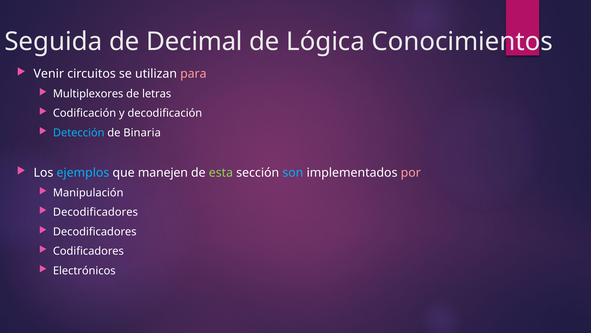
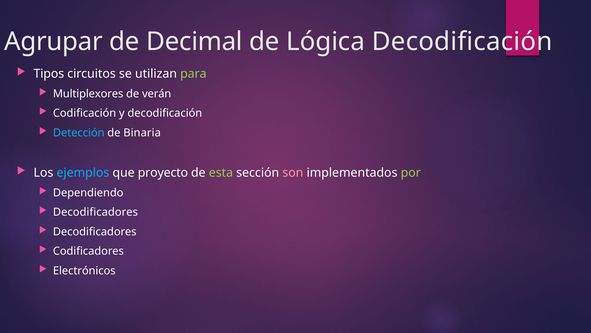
Seguida: Seguida -> Agrupar (54, 41)
Lógica Conocimientos: Conocimientos -> Decodificación (462, 41)
Venir: Venir -> Tipos (49, 74)
para colour: pink -> light green (193, 74)
letras: letras -> verán (157, 94)
manejen: manejen -> proyecto (163, 172)
son colour: light blue -> pink (293, 172)
por colour: pink -> light green (411, 172)
Manipulación: Manipulación -> Dependiendo (88, 192)
